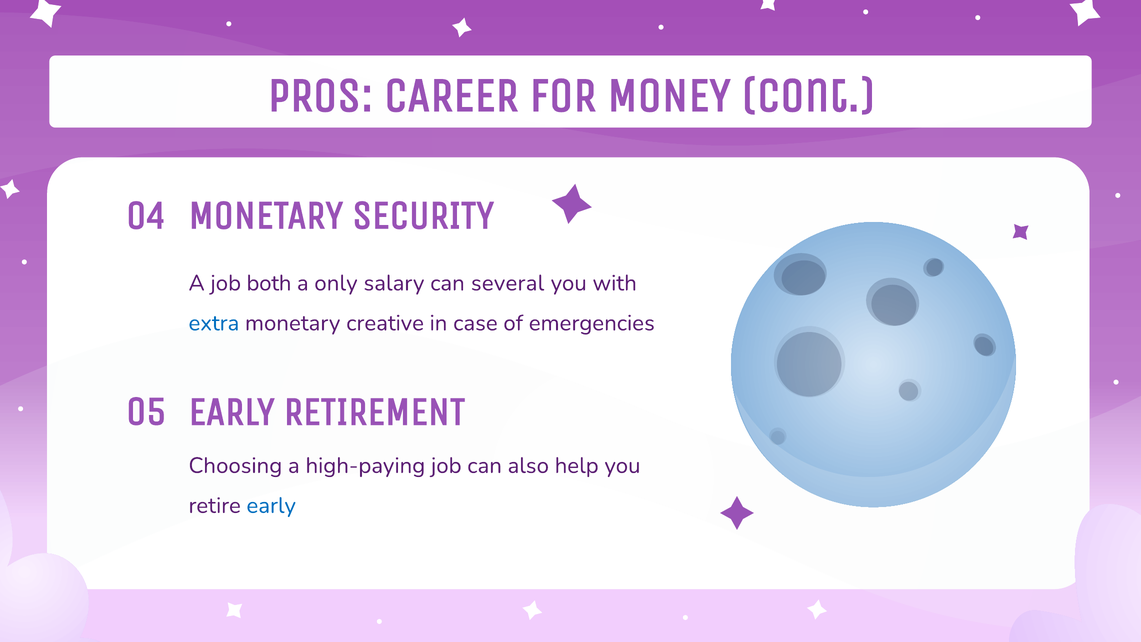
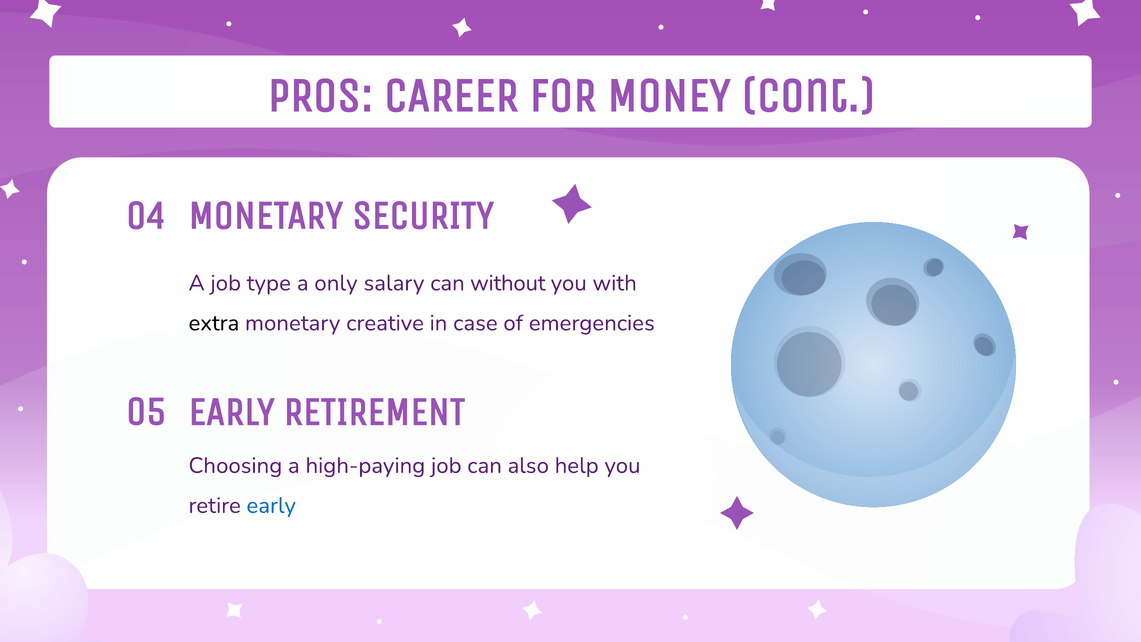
both: both -> type (269, 283)
several: several -> without (508, 283)
extra colour: blue -> black (214, 323)
